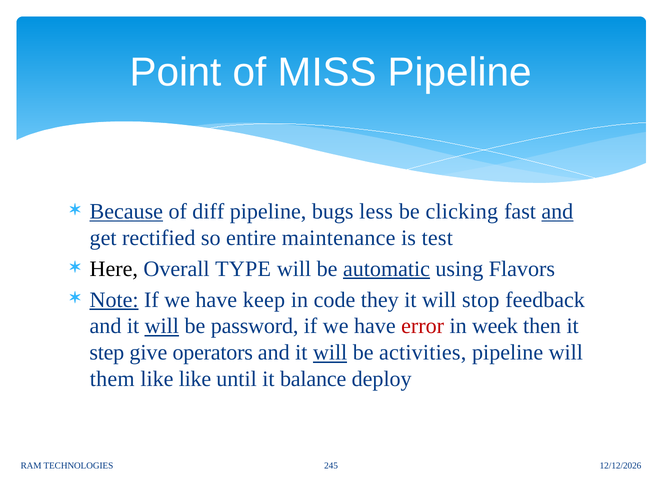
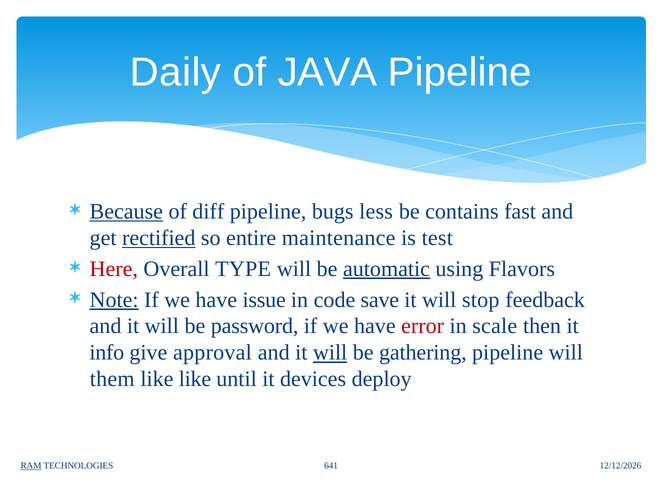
Point: Point -> Daily (175, 73)
MISS: MISS -> JAVA (327, 73)
clicking: clicking -> contains (462, 212)
and underline: present -> none (557, 212)
rectified underline: none -> present (159, 238)
Here colour: black -> red (114, 269)
keep: keep -> issue (264, 300)
they: they -> save (380, 300)
will underline: present -> none (162, 327)
week: week -> scale (495, 327)
step: step -> info (107, 353)
operators: operators -> approval (212, 353)
activities: activities -> gathering (423, 353)
balance: balance -> devices (313, 379)
RAM underline: none -> present (31, 466)
245: 245 -> 641 (331, 466)
